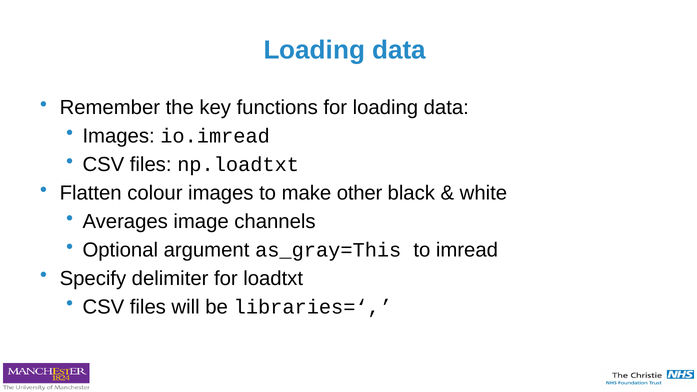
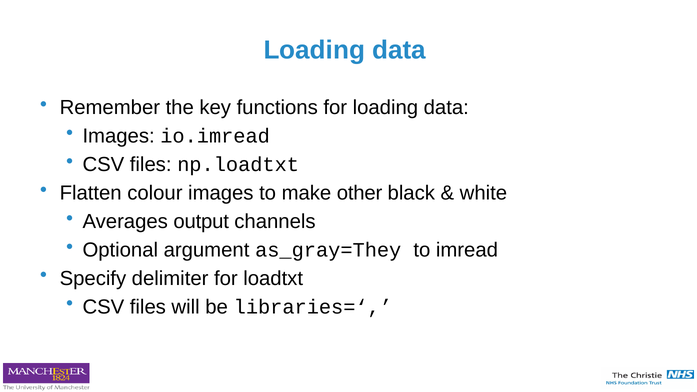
image: image -> output (201, 222)
as_gray=This: as_gray=This -> as_gray=They (328, 250)
